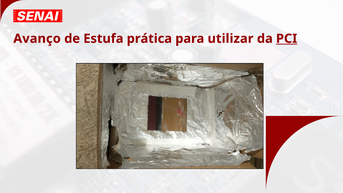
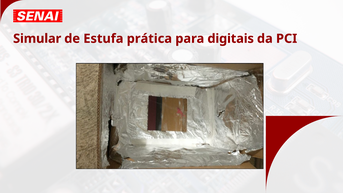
Avanço: Avanço -> Simular (37, 39)
utilizar: utilizar -> digitais (231, 39)
PCI underline: present -> none (287, 39)
